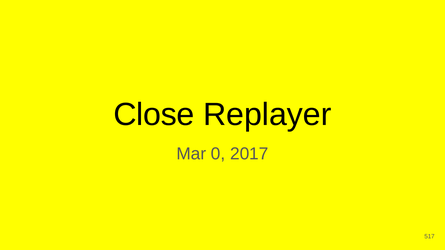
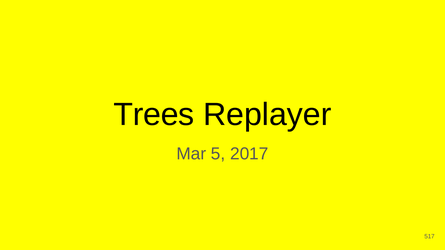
Close: Close -> Trees (154, 115)
0: 0 -> 5 (218, 154)
